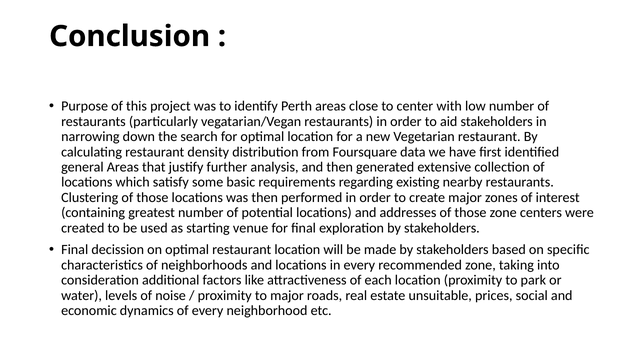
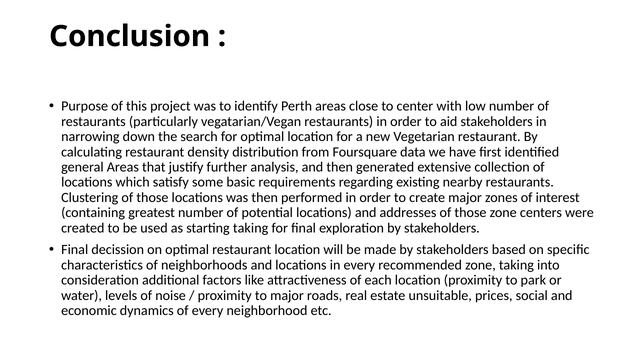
starting venue: venue -> taking (251, 228)
